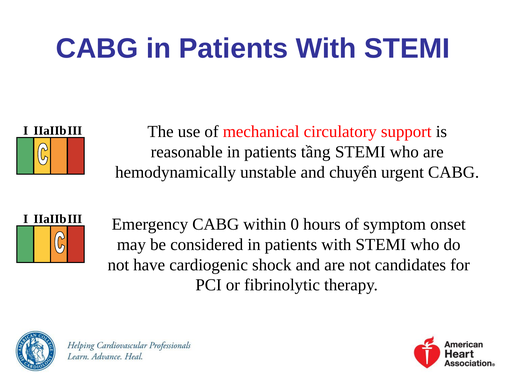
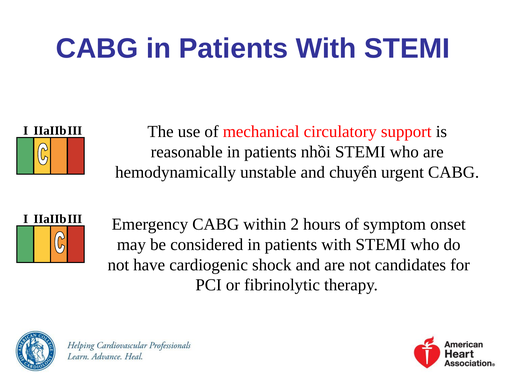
tầng: tầng -> nhồi (316, 152)
0: 0 -> 2 (295, 225)
